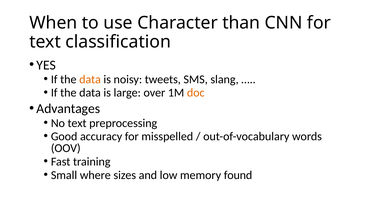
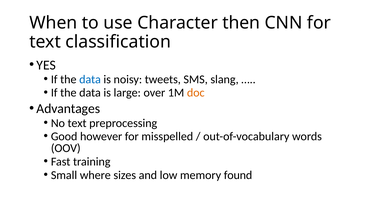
than: than -> then (241, 23)
data colour: orange -> blue (90, 79)
accuracy: accuracy -> however (101, 137)
